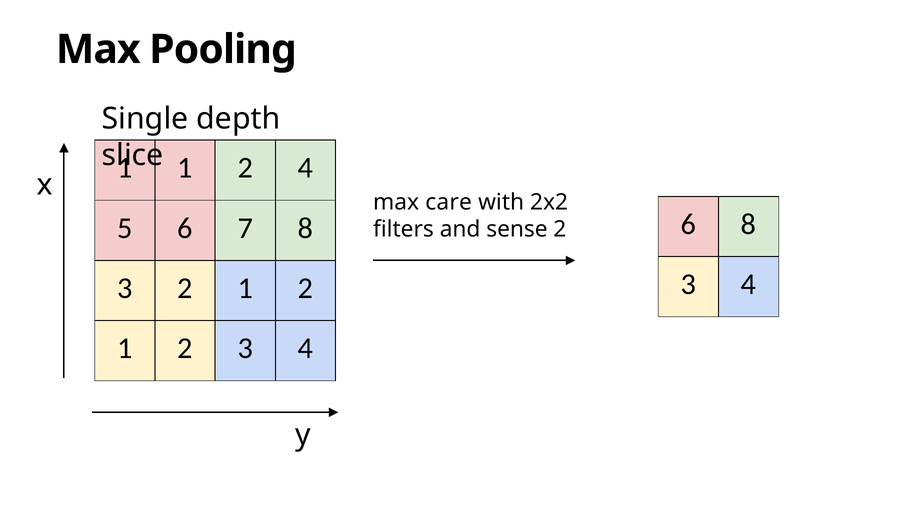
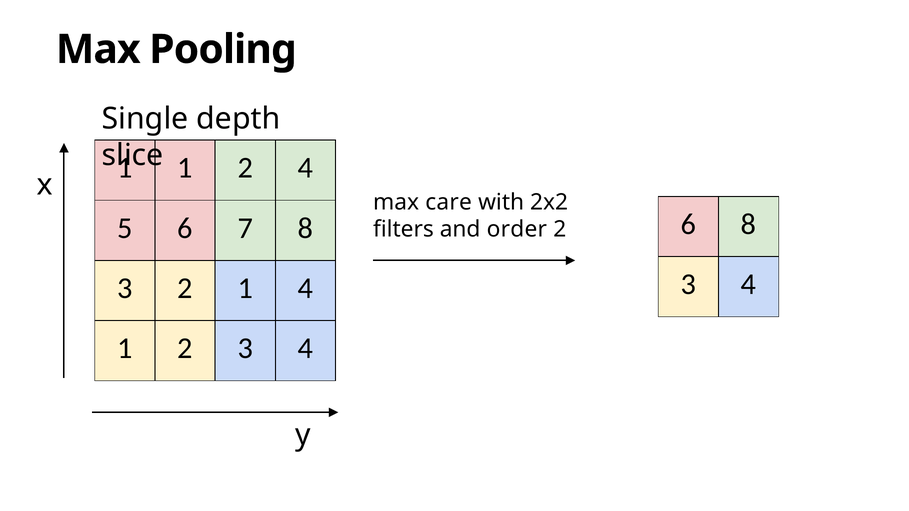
sense: sense -> order (517, 229)
3 2 1 2: 2 -> 4 (305, 288)
